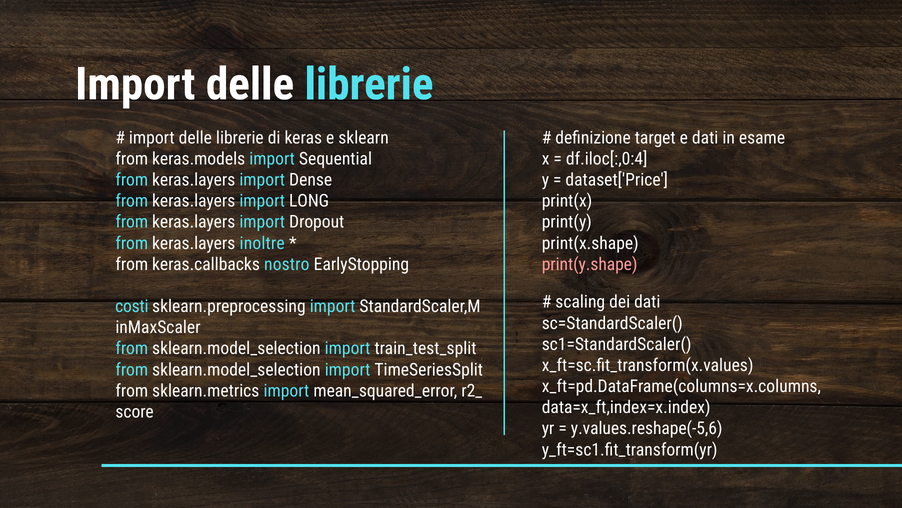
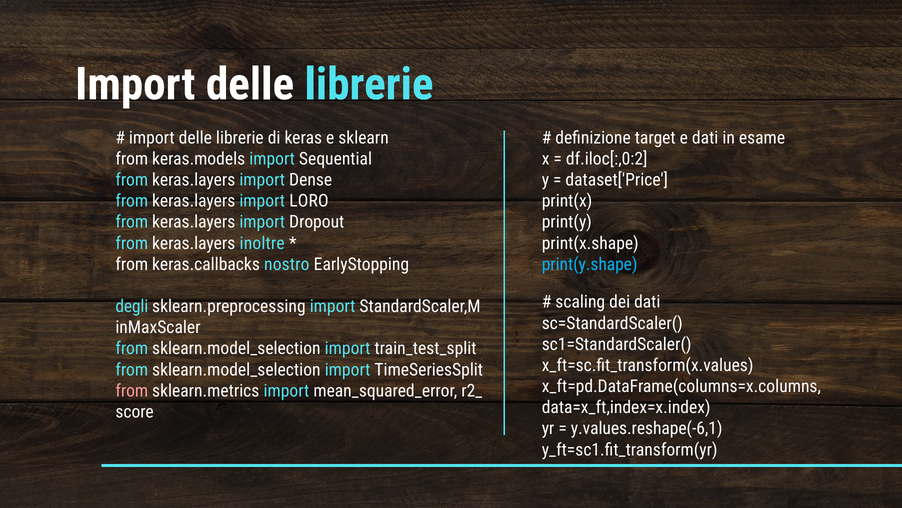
df.iloc[:,0:4: df.iloc[:,0:4 -> df.iloc[:,0:2 (607, 159)
LONG: LONG -> LORO (309, 201)
print(y.shape colour: pink -> light blue (590, 264)
costi: costi -> degli (132, 306)
from colour: white -> pink (132, 390)
y.values.reshape(-5,6: y.values.reshape(-5,6 -> y.values.reshape(-6,1 (647, 428)
